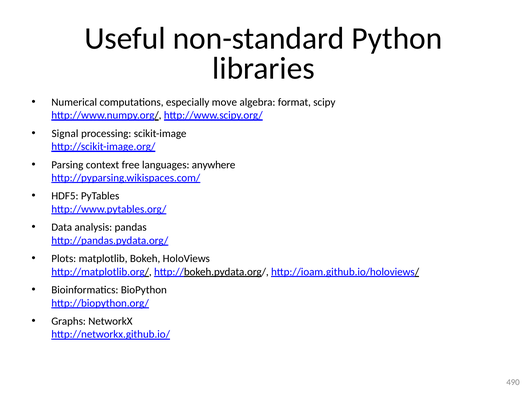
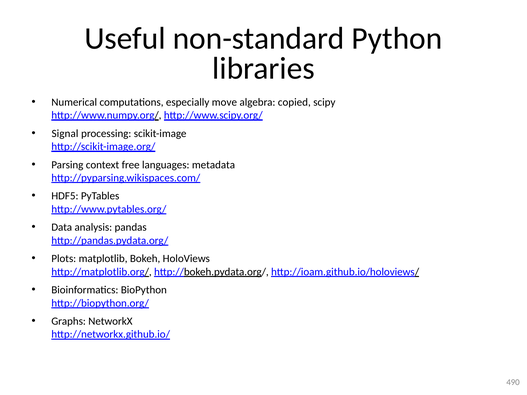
format: format -> copied (294, 102)
anywhere: anywhere -> metadata (214, 165)
